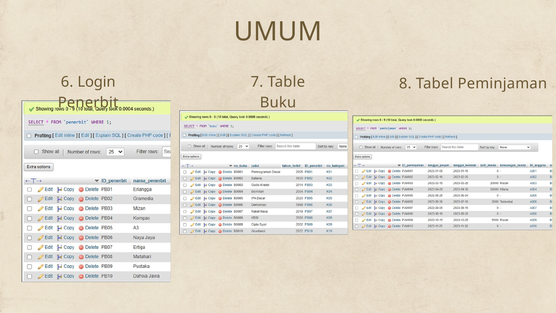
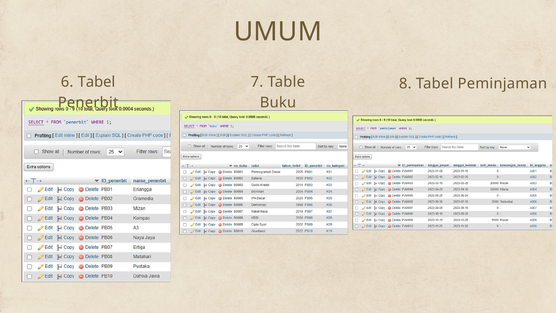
6 Login: Login -> Tabel (96, 82)
